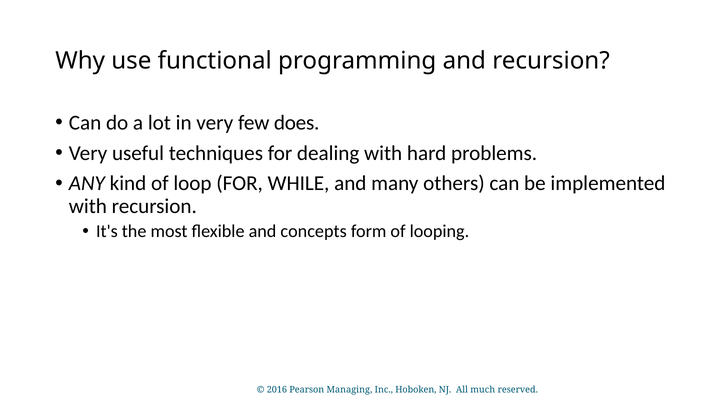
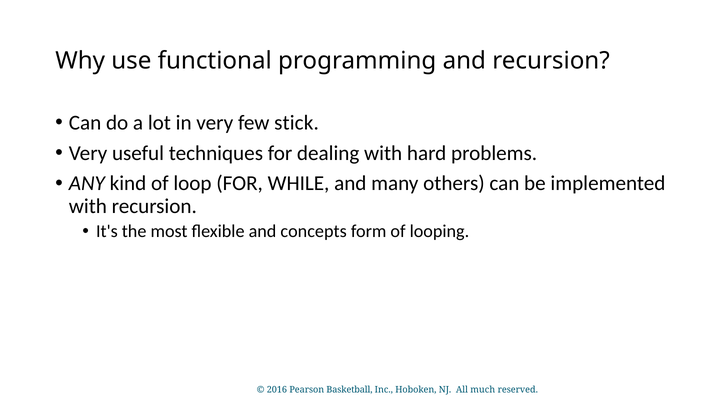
does: does -> stick (297, 123)
Managing: Managing -> Basketball (349, 389)
